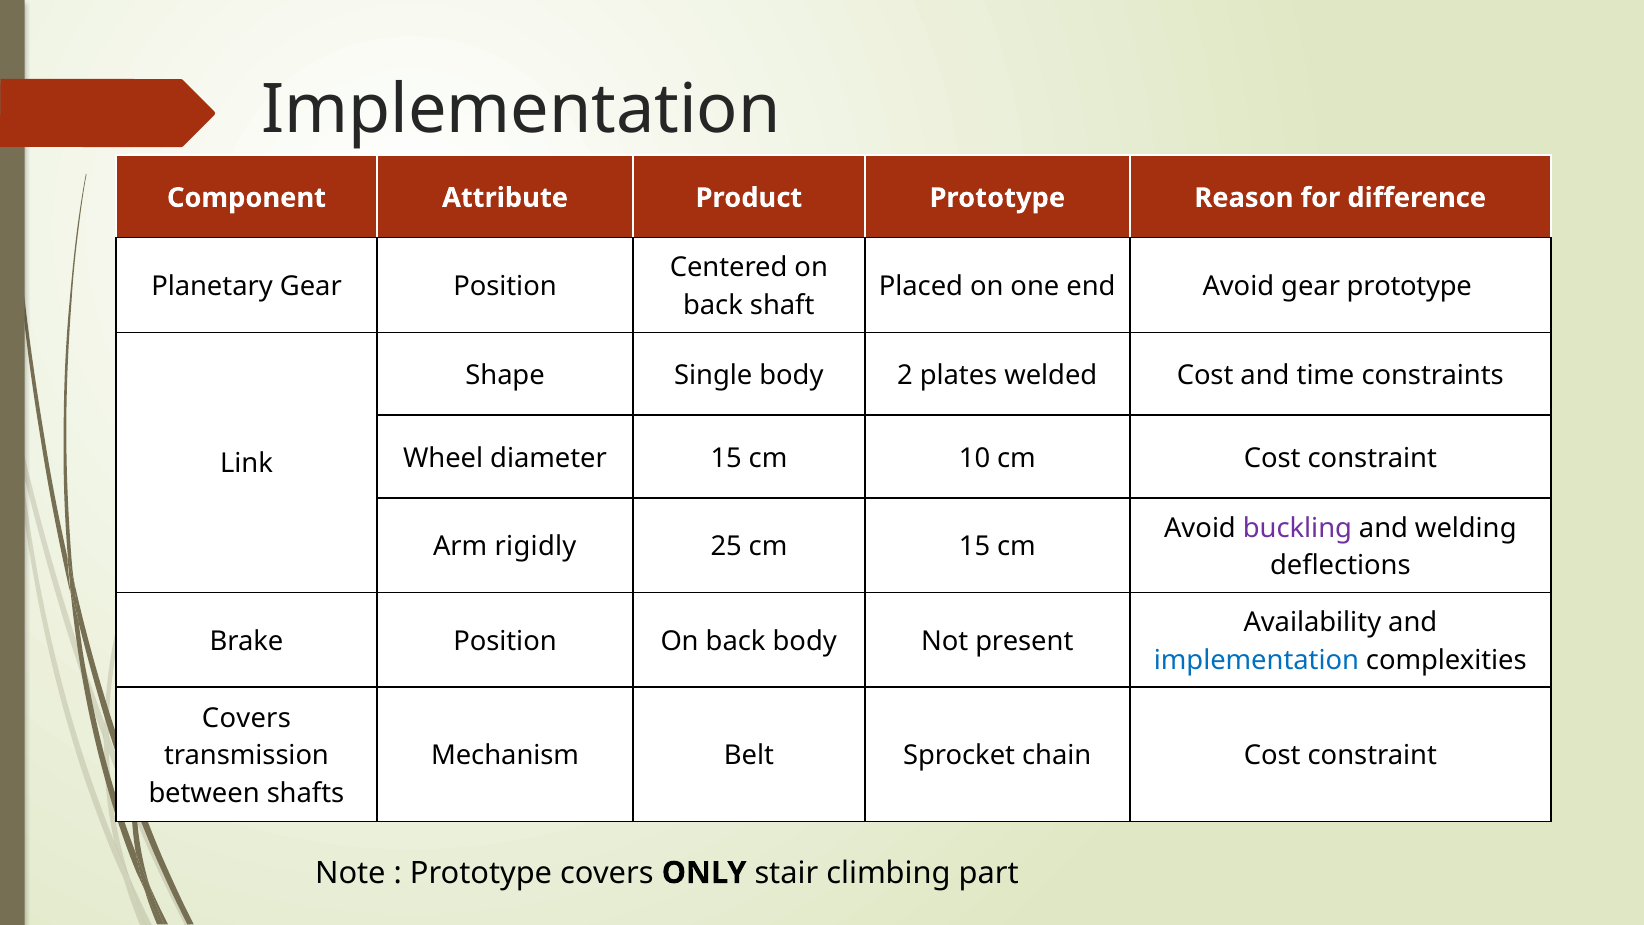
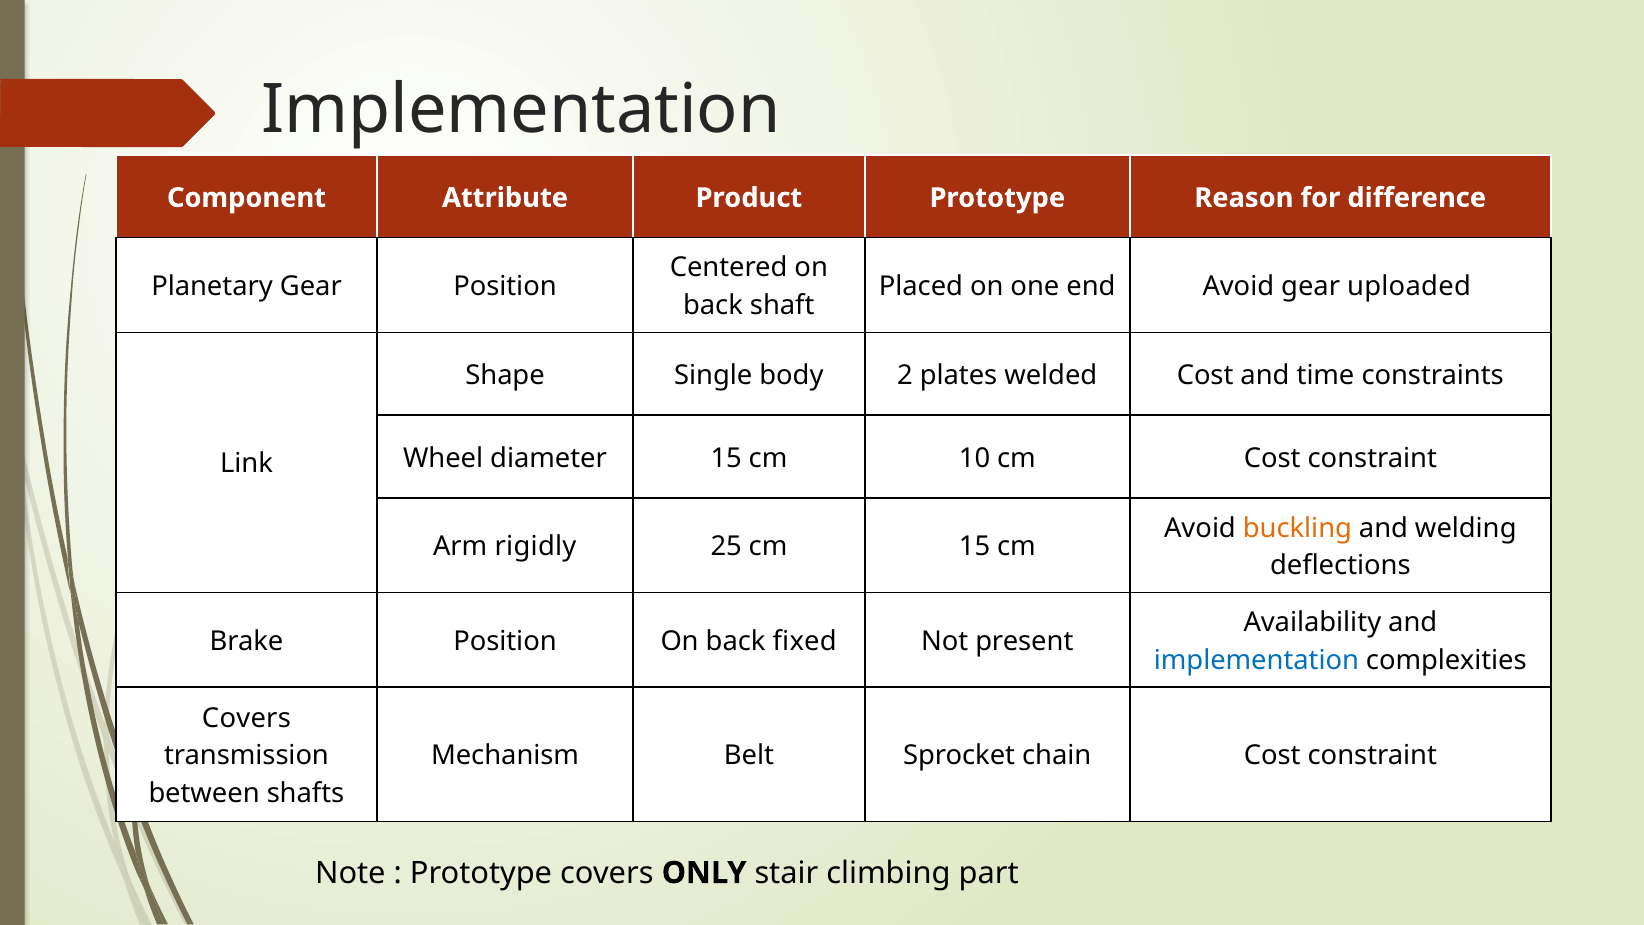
gear prototype: prototype -> uploaded (1409, 286)
buckling colour: purple -> orange (1297, 528)
back body: body -> fixed (805, 641)
